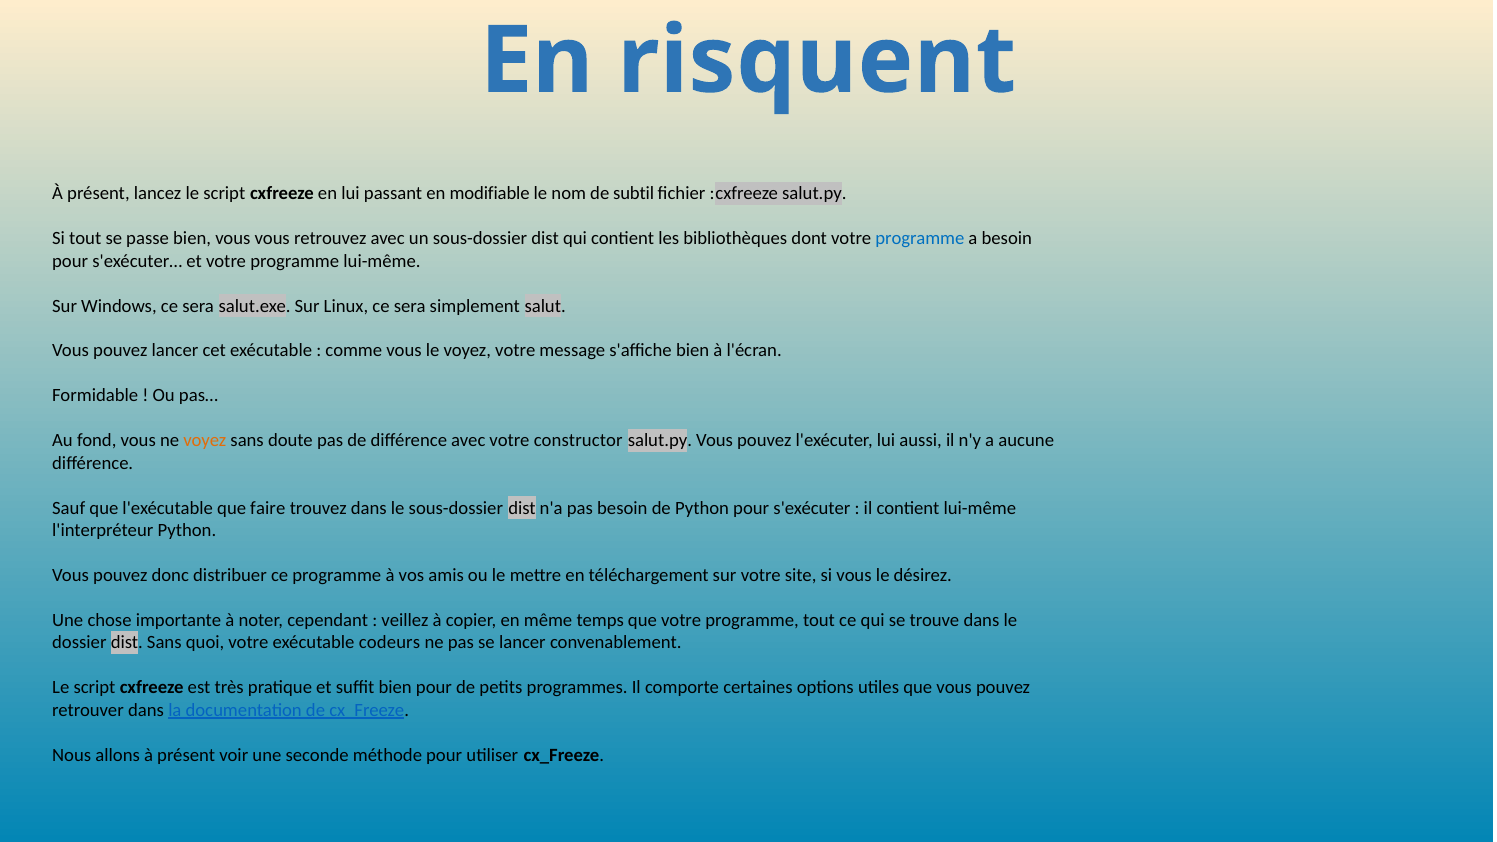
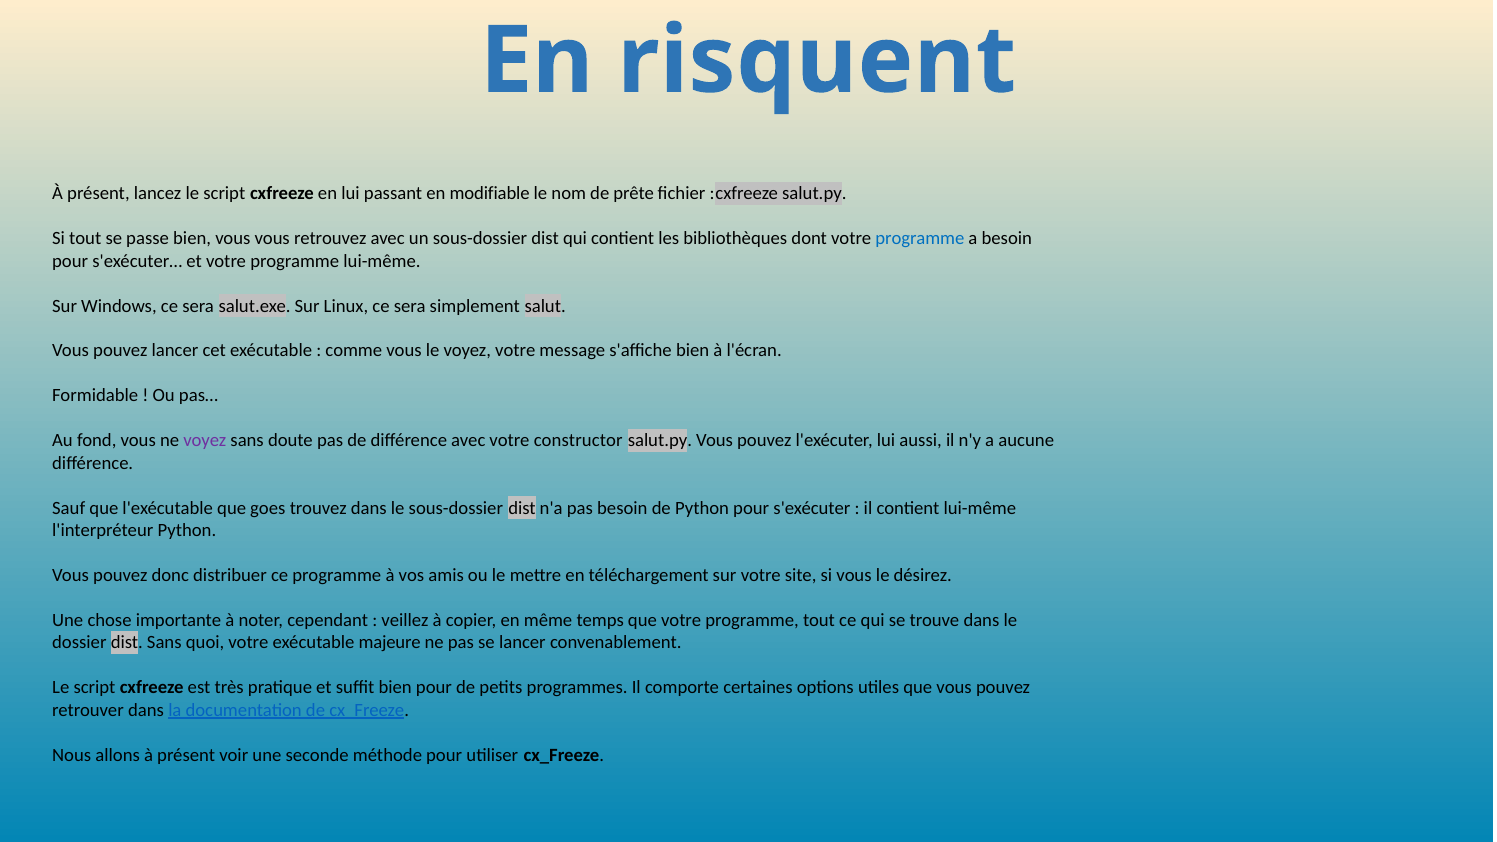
subtil: subtil -> prête (634, 194)
voyez colour: orange -> purple (205, 441)
faire: faire -> goes (268, 508)
codeurs: codeurs -> majeure (390, 643)
